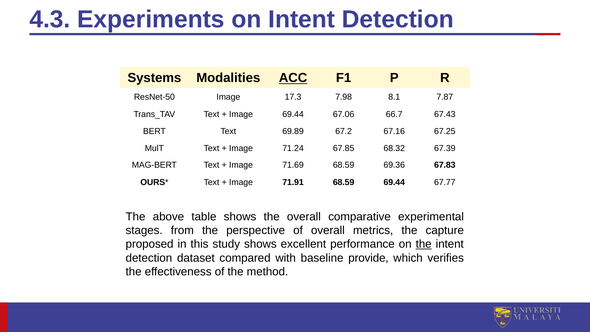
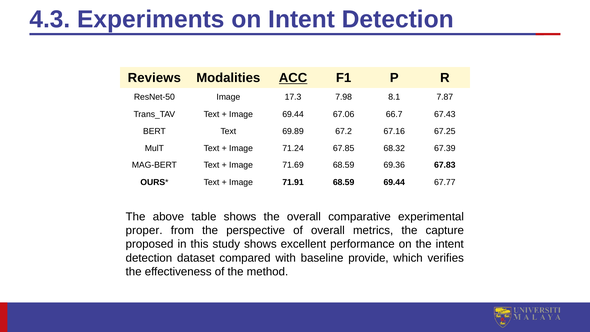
Systems: Systems -> Reviews (154, 78)
stages: stages -> proper (144, 230)
the underline: present -> none (424, 244)
